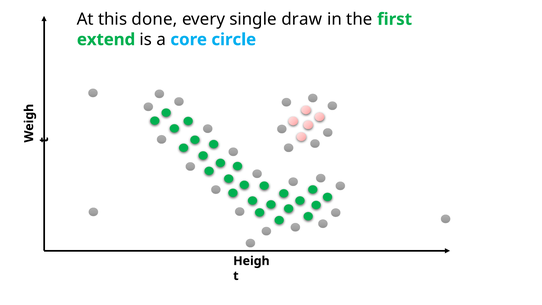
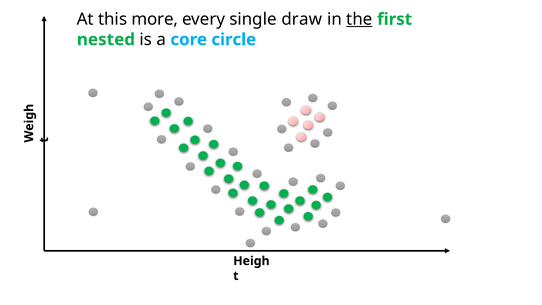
done: done -> more (155, 19)
the underline: none -> present (359, 19)
extend: extend -> nested (106, 40)
